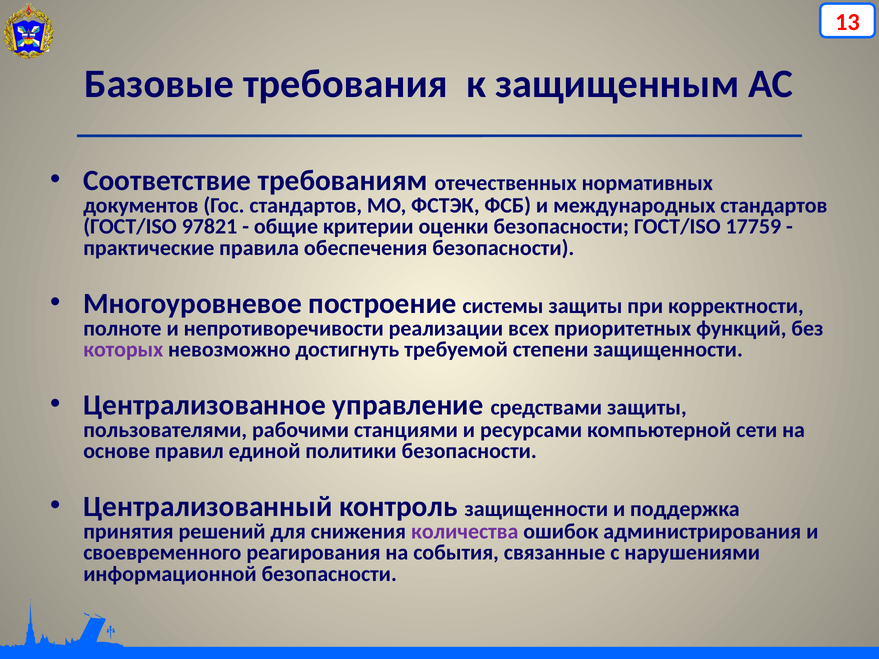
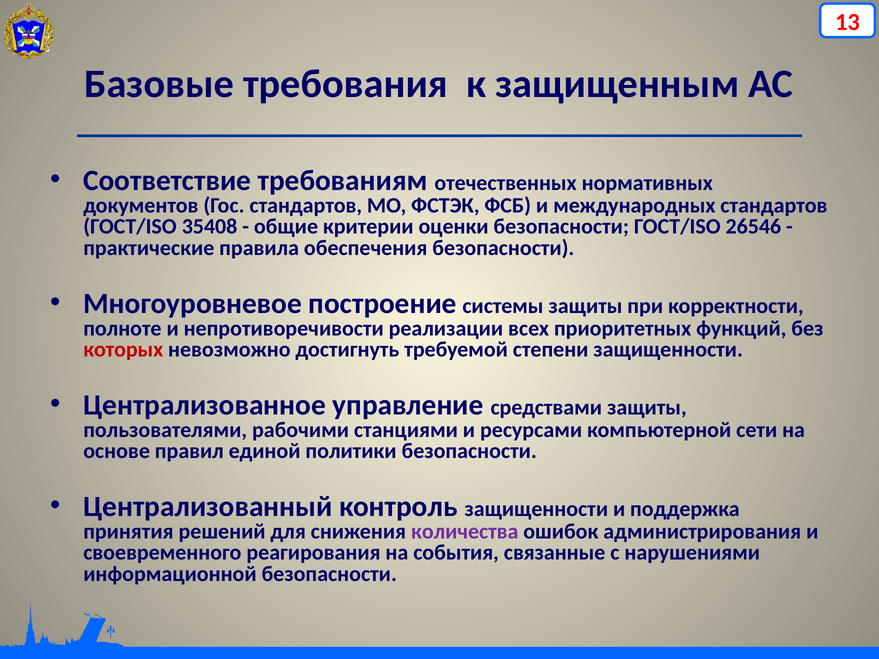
97821: 97821 -> 35408 (210, 227)
17759: 17759 -> 26546 (753, 227)
которых colour: purple -> red (123, 350)
